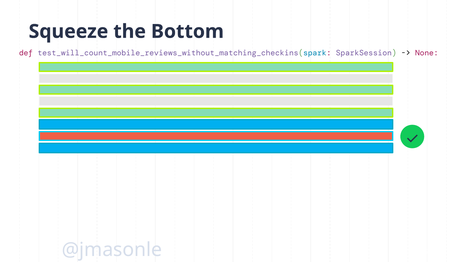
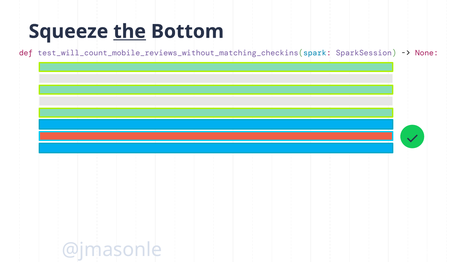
the underline: none -> present (130, 31)
